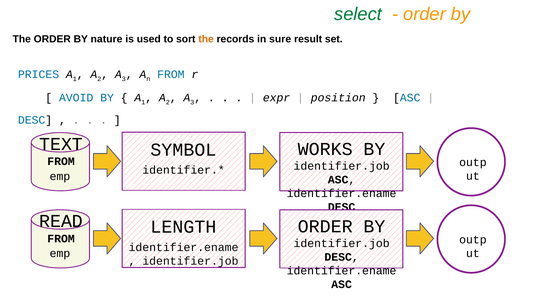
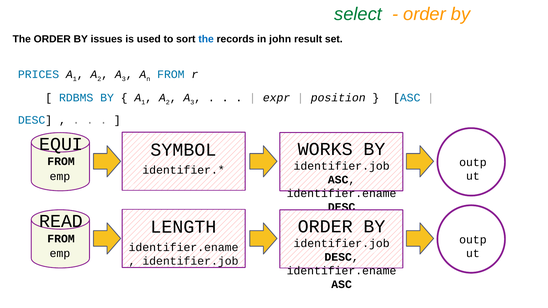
nature: nature -> issues (107, 39)
the colour: orange -> blue (206, 39)
sure: sure -> john (280, 39)
AVOID: AVOID -> RDBMS (76, 98)
TEXT: TEXT -> EQUI (61, 144)
